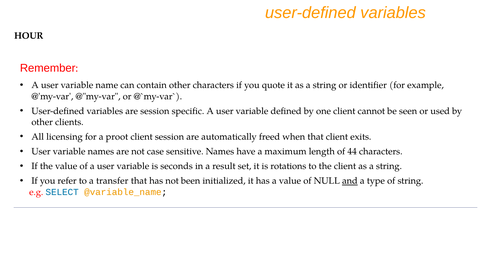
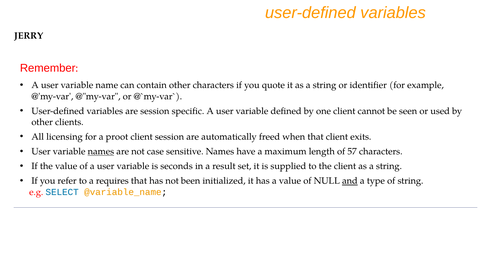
HOUR: HOUR -> JERRY (29, 36)
names underline: none -> present (101, 152)
44: 44 -> 57 (352, 152)
rotations: rotations -> supplied (288, 166)
transfer: transfer -> requires (112, 181)
